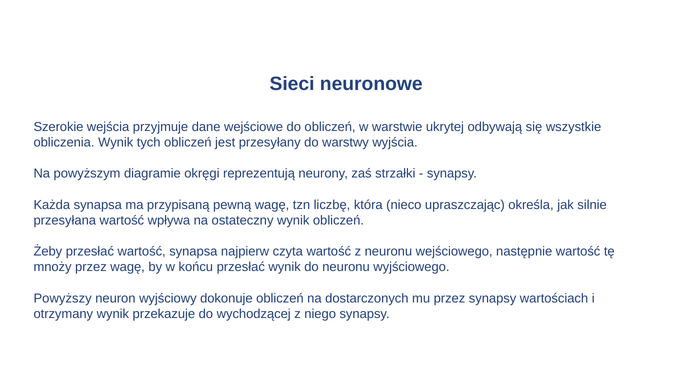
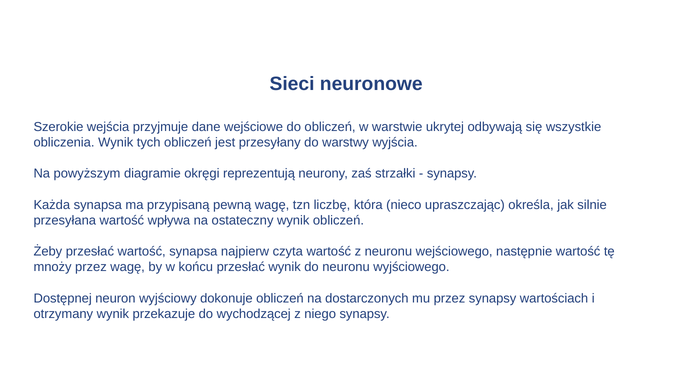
Powyższy: Powyższy -> Dostępnej (63, 298)
